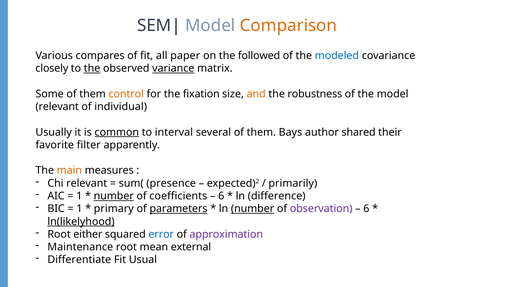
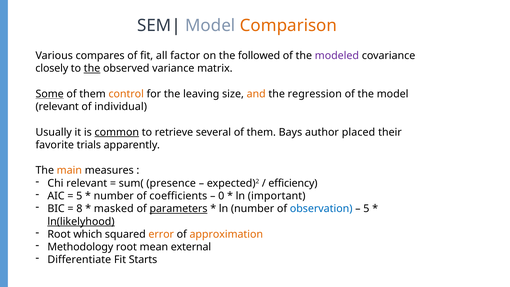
paper: paper -> factor (185, 56)
modeled colour: blue -> purple (337, 56)
variance underline: present -> none (173, 68)
Some underline: none -> present (50, 94)
fixation: fixation -> leaving (201, 94)
robustness: robustness -> regression (315, 94)
interval: interval -> retrieve (174, 132)
shared: shared -> placed (358, 132)
filter: filter -> trials (89, 145)
primarily: primarily -> efficiency (293, 183)
1: 1 -> 5 (79, 196)
number underline: present -> none (114, 196)
6: 6 -> 0 (221, 196)
difference: difference -> important (277, 196)
1: 1 -> 8 (79, 209)
primary: primary -> masked (114, 209)
number underline: present -> none (253, 209)
observation colour: purple -> blue (321, 209)
6: 6 -> 5 (366, 209)
either: either -> which (88, 234)
error colour: blue -> orange (161, 234)
approximation colour: purple -> orange (226, 234)
Maintenance: Maintenance -> Methodology (80, 247)
Usual: Usual -> Starts (143, 260)
